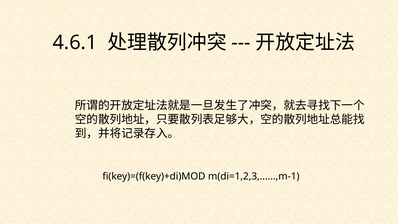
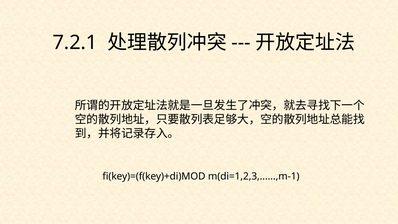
4.6.1: 4.6.1 -> 7.2.1 (75, 43)
